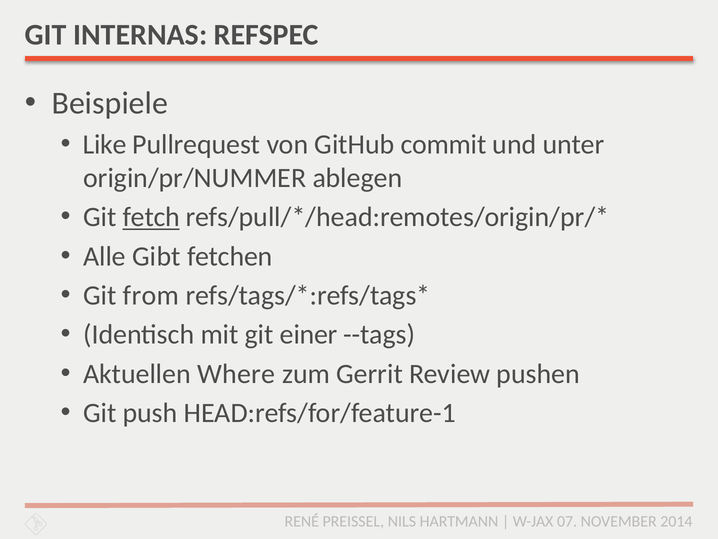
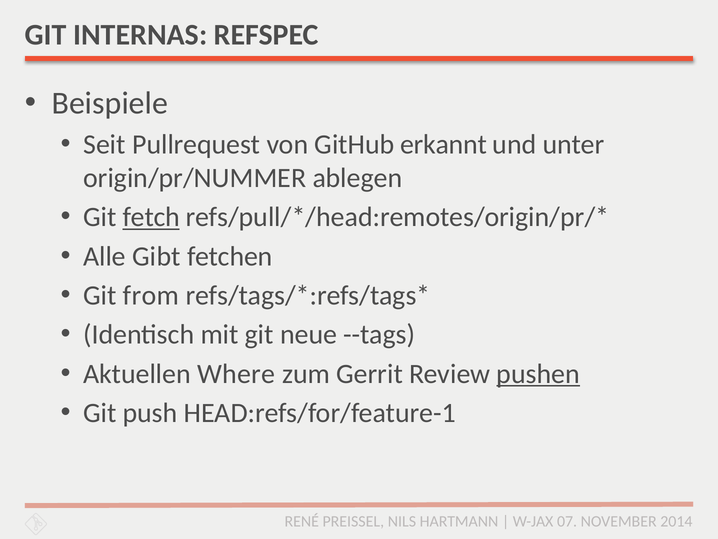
Like: Like -> Seit (104, 144)
commit: commit -> erkannt (444, 144)
einer: einer -> neue (309, 334)
pushen underline: none -> present (538, 374)
